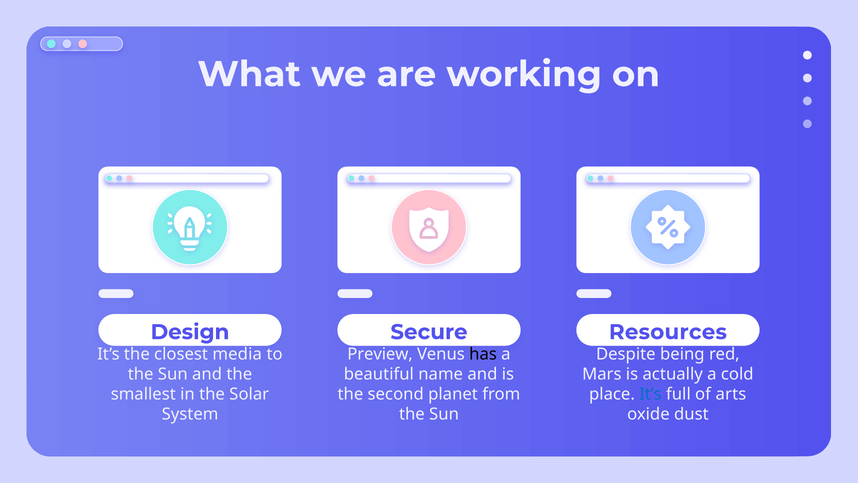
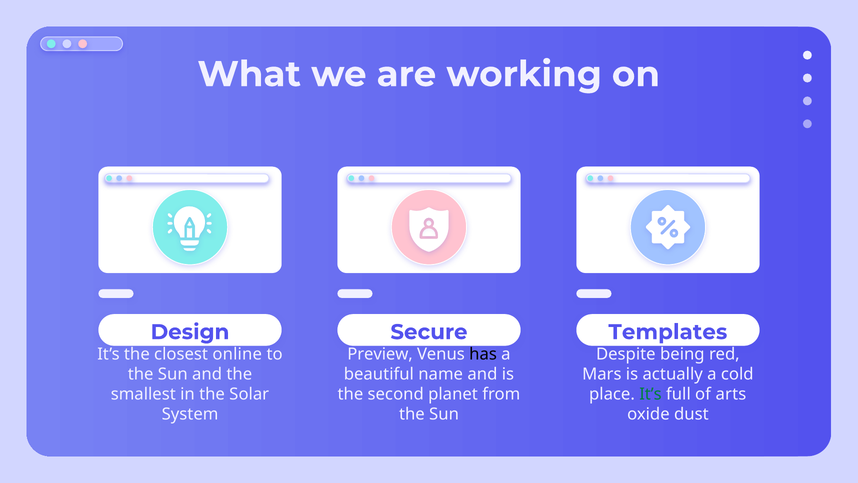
Resources: Resources -> Templates (668, 332)
media: media -> online (237, 354)
It’s colour: blue -> green (650, 394)
